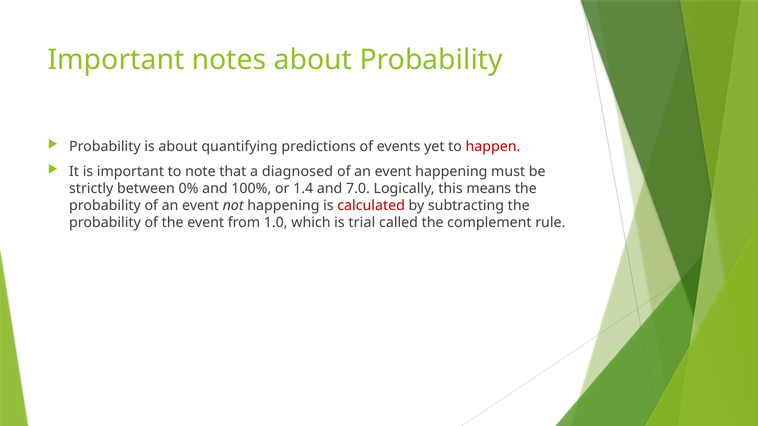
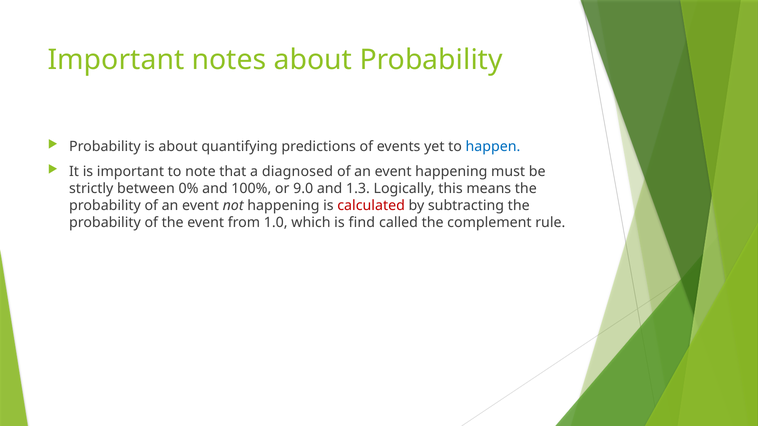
happen colour: red -> blue (493, 147)
1.4: 1.4 -> 9.0 (303, 189)
7.0: 7.0 -> 1.3 (358, 189)
trial: trial -> find (362, 223)
